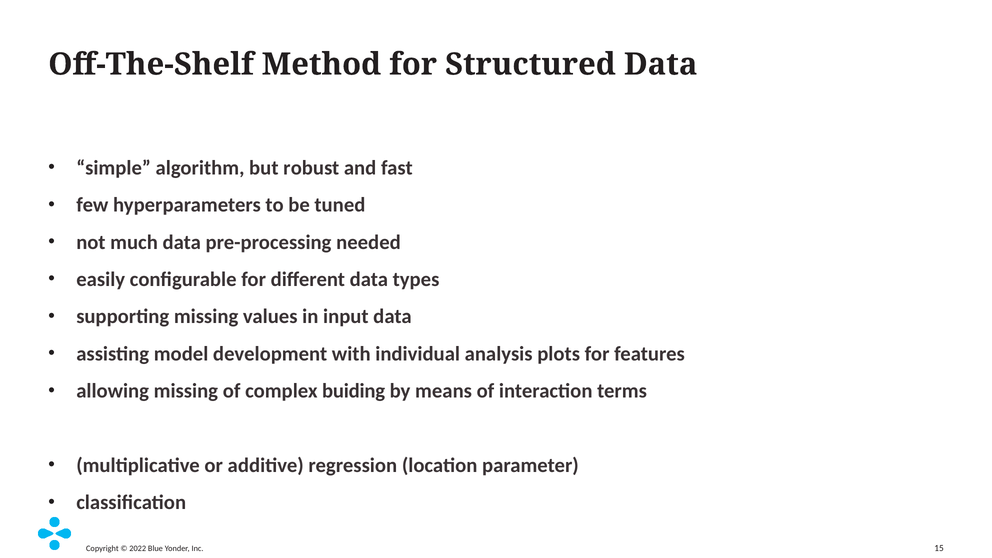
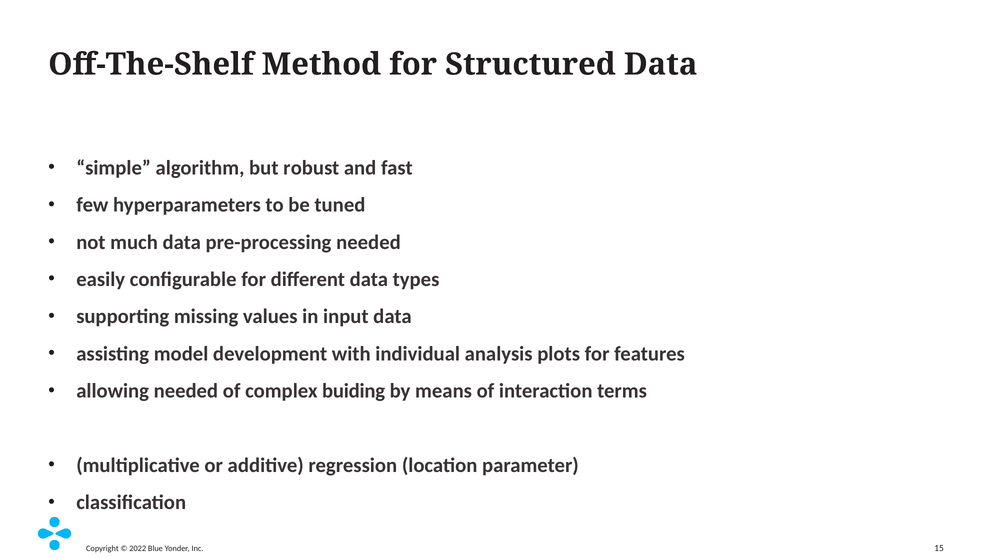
allowing missing: missing -> needed (186, 391)
